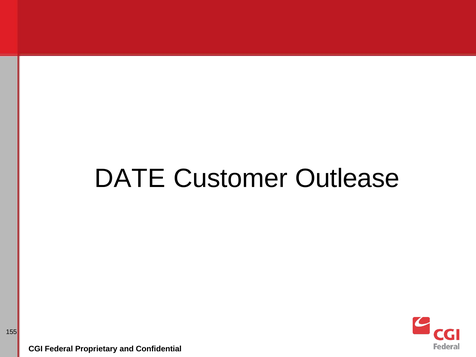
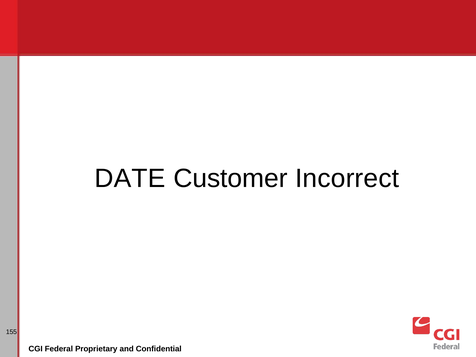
Outlease: Outlease -> Incorrect (347, 178)
